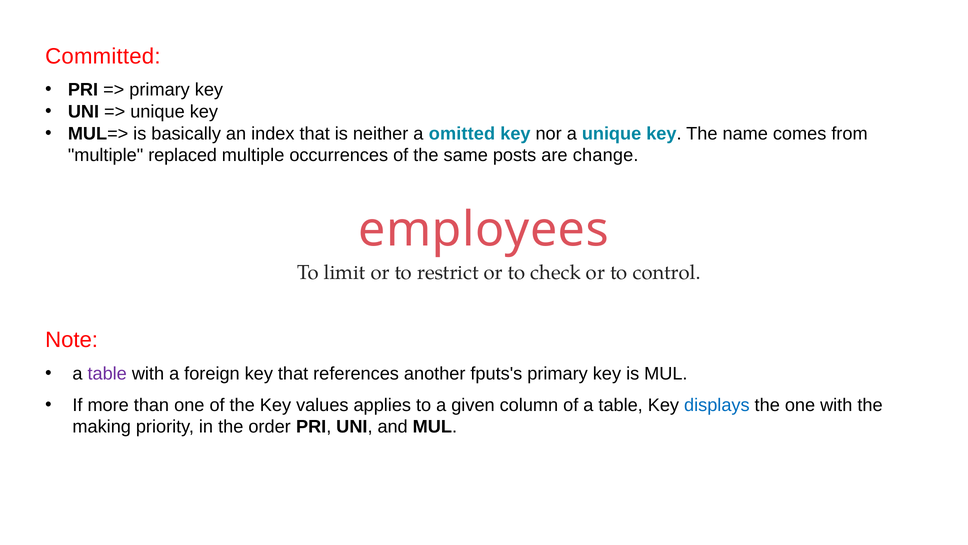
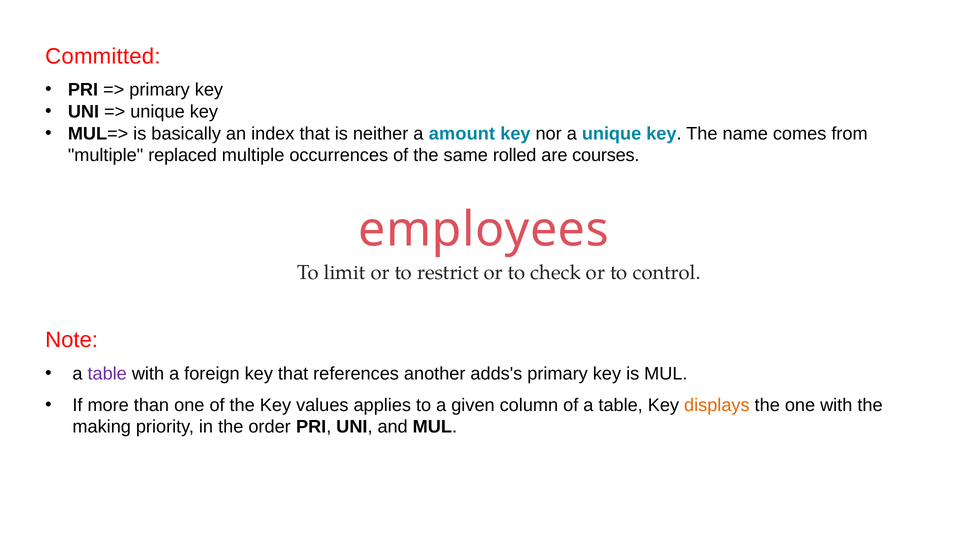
omitted: omitted -> amount (462, 133)
posts: posts -> rolled (515, 155)
change: change -> courses (606, 155)
fputs's: fputs's -> adds's (496, 373)
displays colour: blue -> orange (717, 405)
